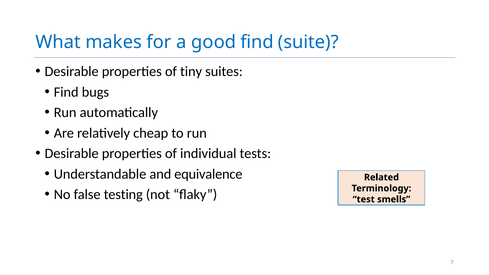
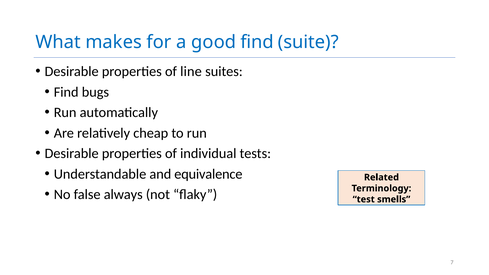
tiny: tiny -> line (191, 72)
testing: testing -> always (123, 195)
